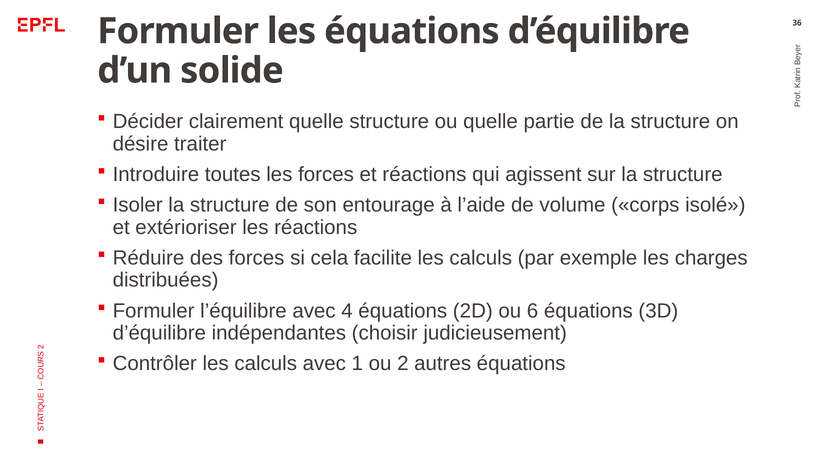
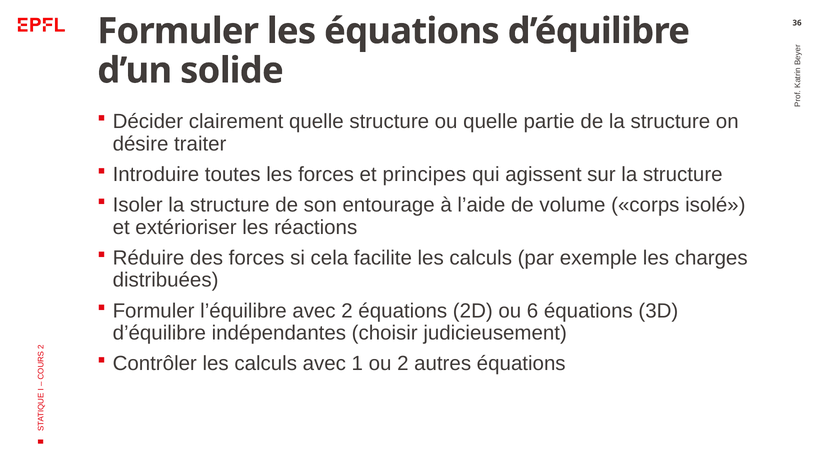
et réactions: réactions -> principes (424, 175)
avec 4: 4 -> 2 (347, 311)
